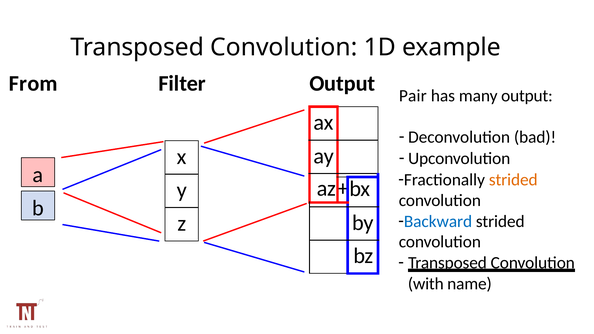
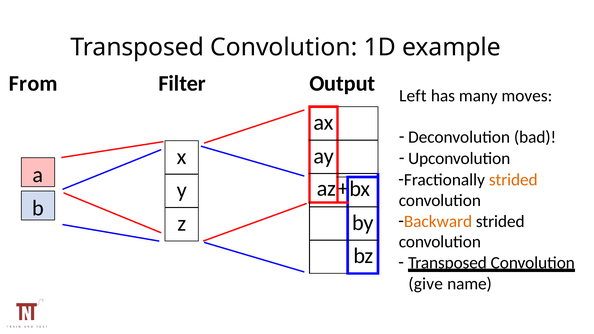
Pair: Pair -> Left (413, 96)
many output: output -> moves (527, 96)
Backward colour: blue -> orange (438, 221)
with: with -> give (426, 284)
